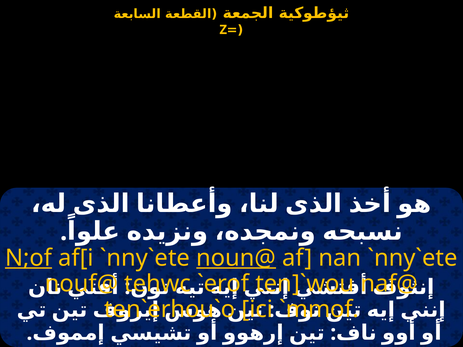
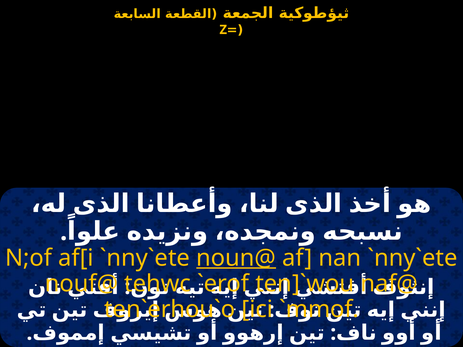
N;of underline: present -> none (29, 258)
